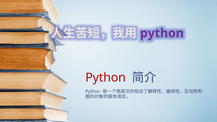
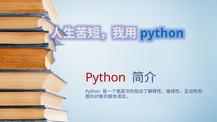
python colour: purple -> blue (162, 33)
